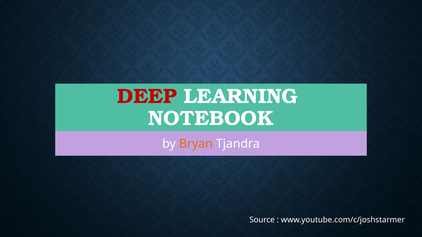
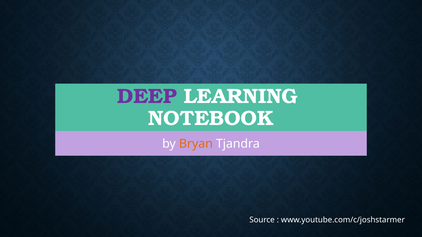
DEEP colour: red -> purple (147, 96)
